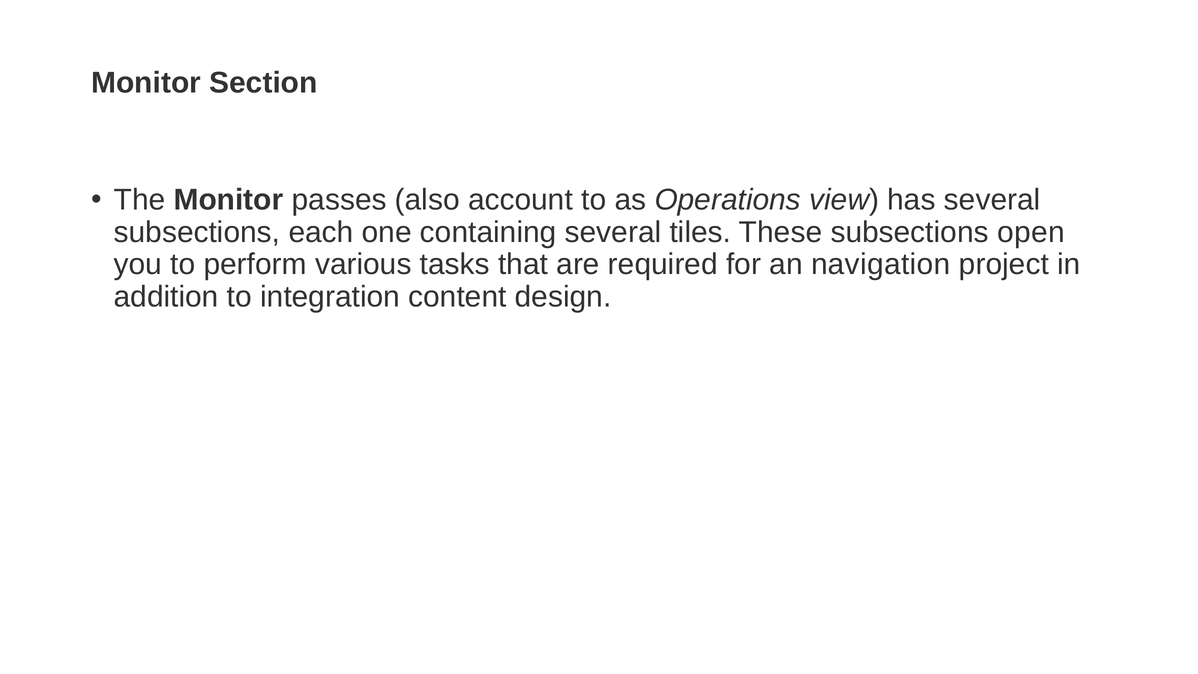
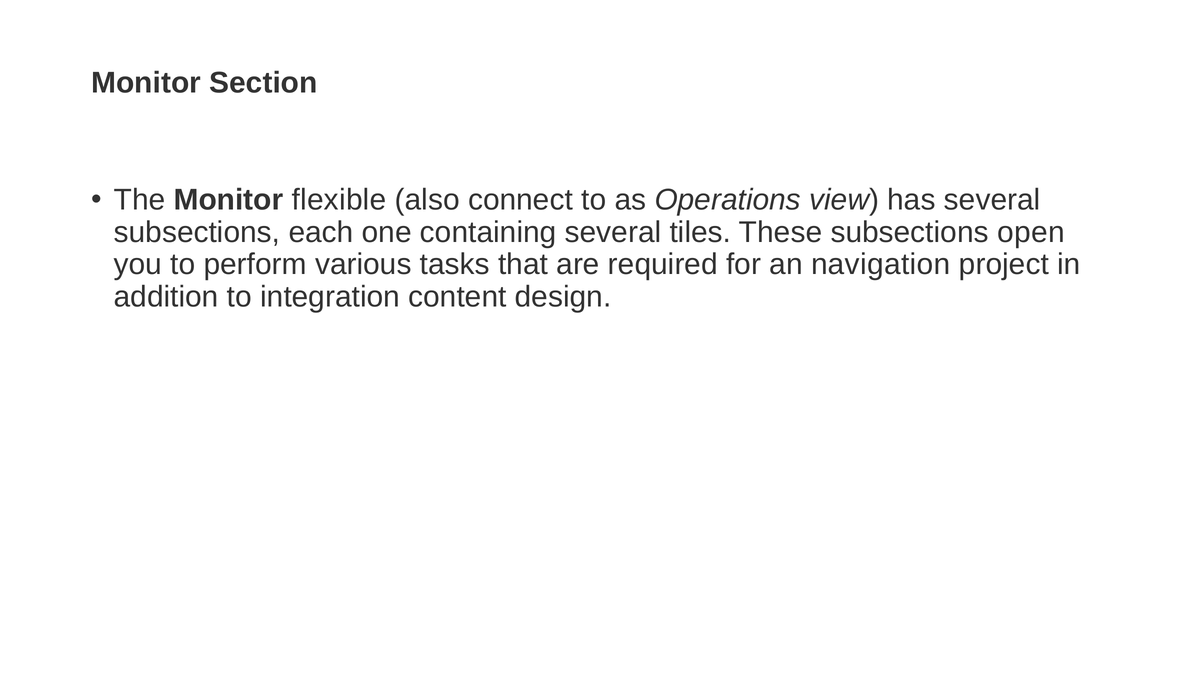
passes: passes -> flexible (339, 200)
account: account -> connect (520, 200)
